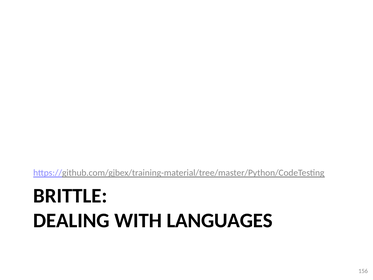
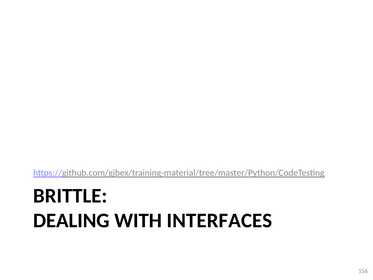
LANGUAGES: LANGUAGES -> INTERFACES (219, 220)
